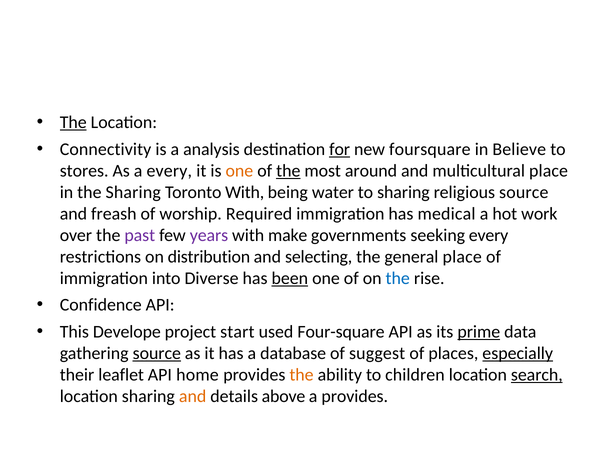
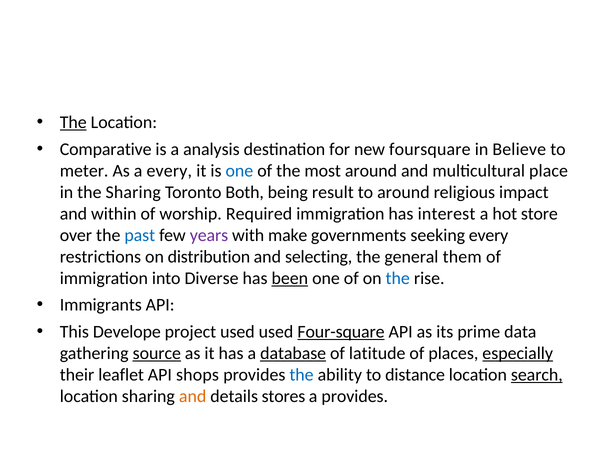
Connectivity: Connectivity -> Comparative (106, 149)
for underline: present -> none (340, 149)
stores: stores -> meter (84, 171)
one colour: orange -> blue (239, 171)
the underline: present -> none (288, 171)
Toronto With: With -> Both (245, 192)
water: water -> result (333, 192)
to sharing: sharing -> around (403, 192)
religious source: source -> impact (524, 192)
freash: freash -> within (114, 214)
medical: medical -> interest (447, 214)
work: work -> store (539, 214)
past colour: purple -> blue (140, 235)
general place: place -> them (462, 257)
Confidence: Confidence -> Immigrants (101, 305)
project start: start -> used (237, 332)
Four-square underline: none -> present (341, 332)
prime underline: present -> none (479, 332)
database underline: none -> present (293, 353)
suggest: suggest -> latitude (377, 353)
home: home -> shops (197, 375)
the colour: orange -> blue (302, 375)
children: children -> distance (415, 375)
above: above -> stores (283, 396)
